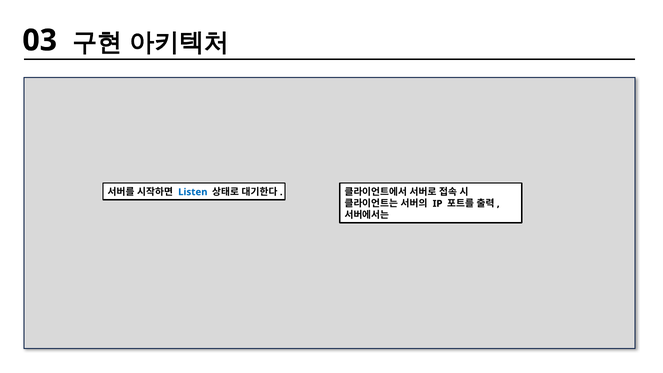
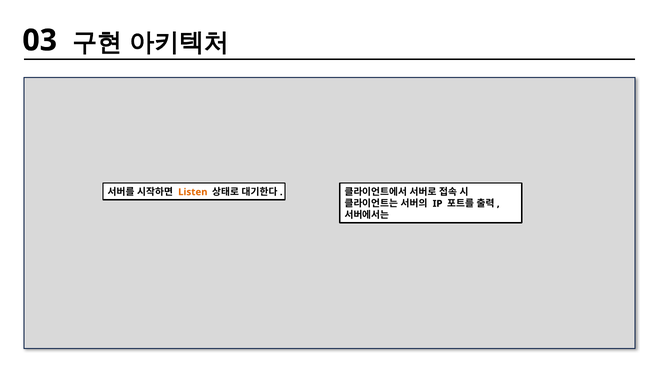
Listen colour: blue -> orange (193, 192)
